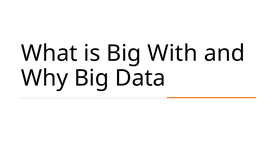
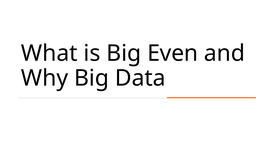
With: With -> Even (173, 53)
